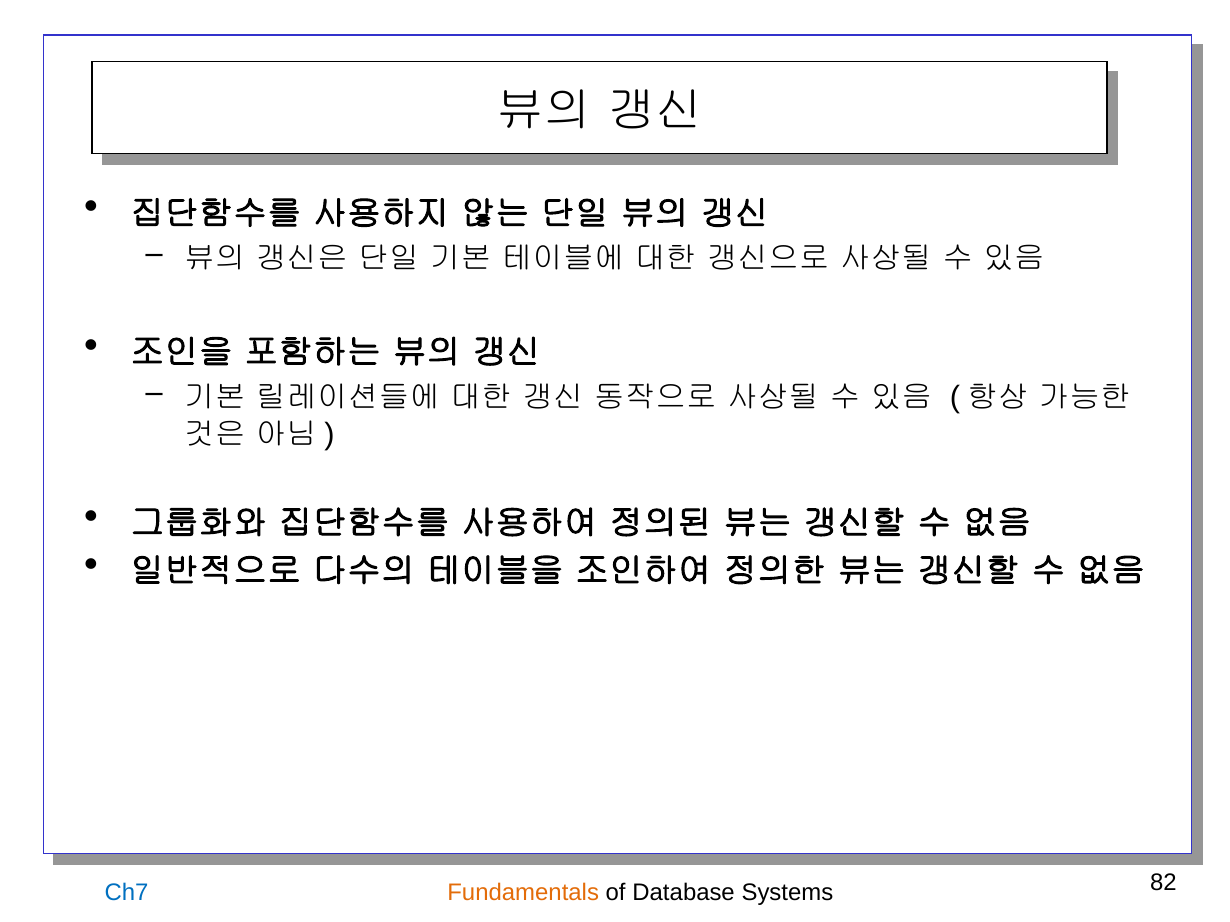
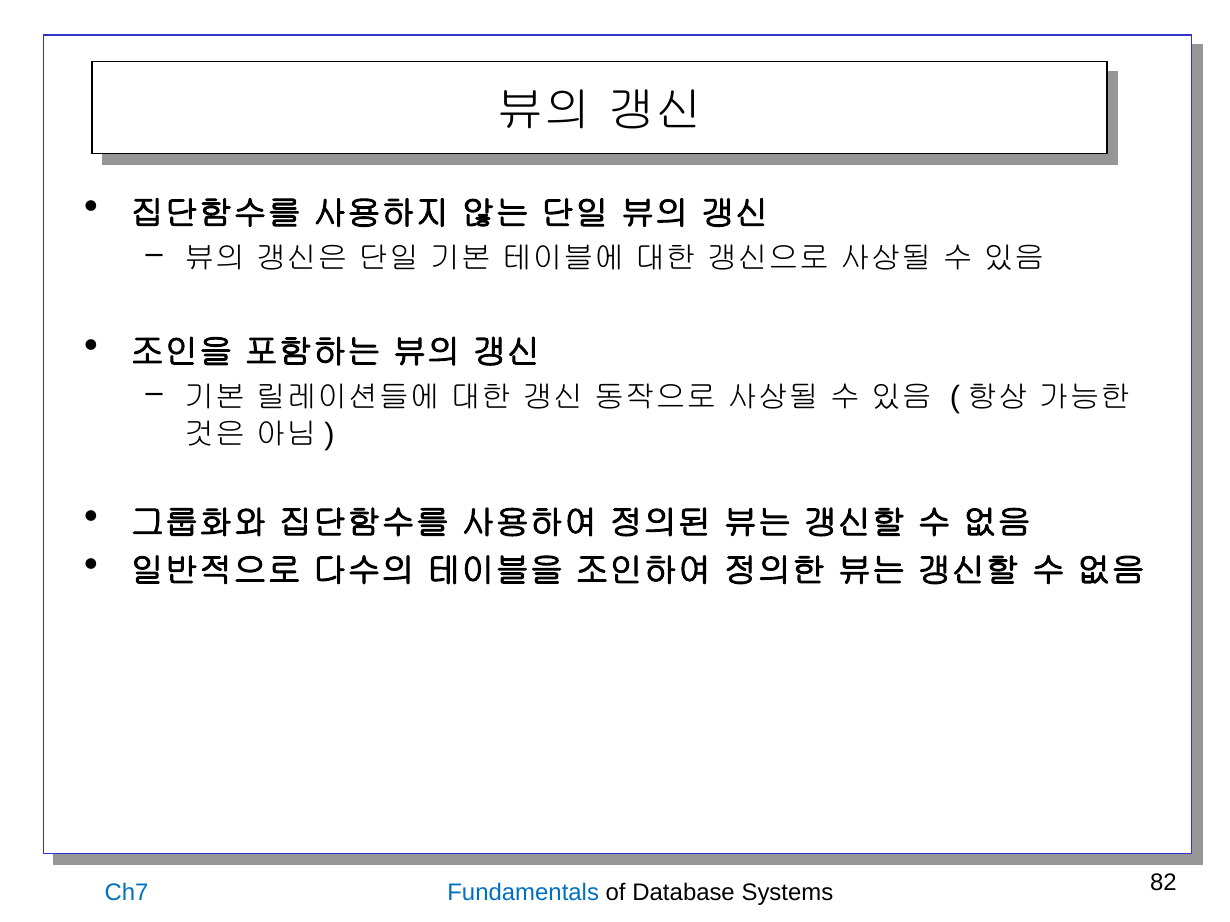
Fundamentals colour: orange -> blue (523, 893)
